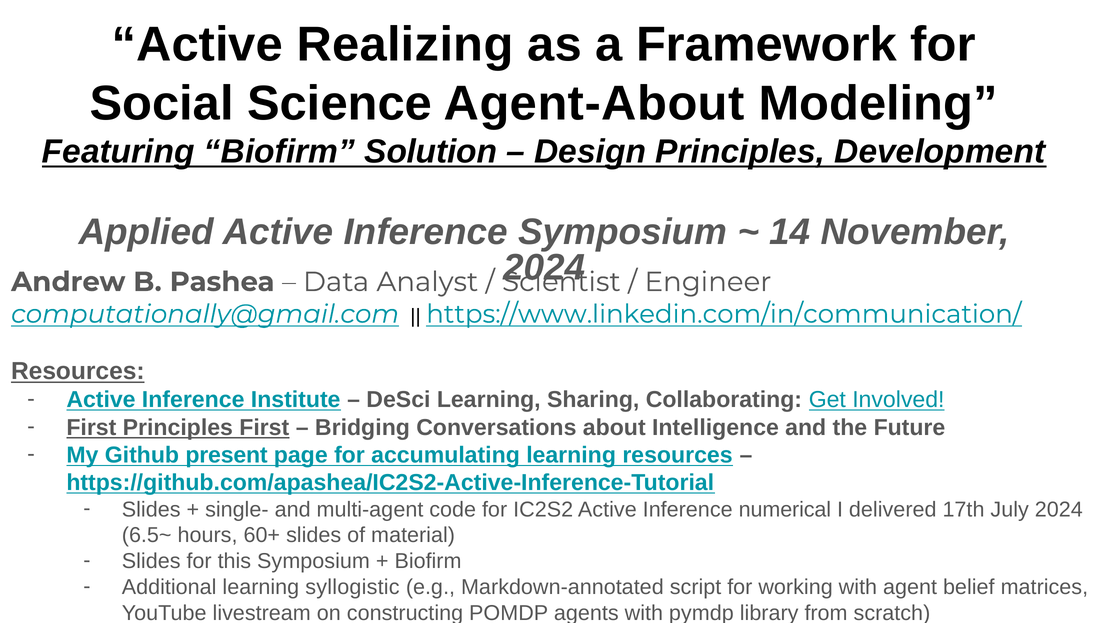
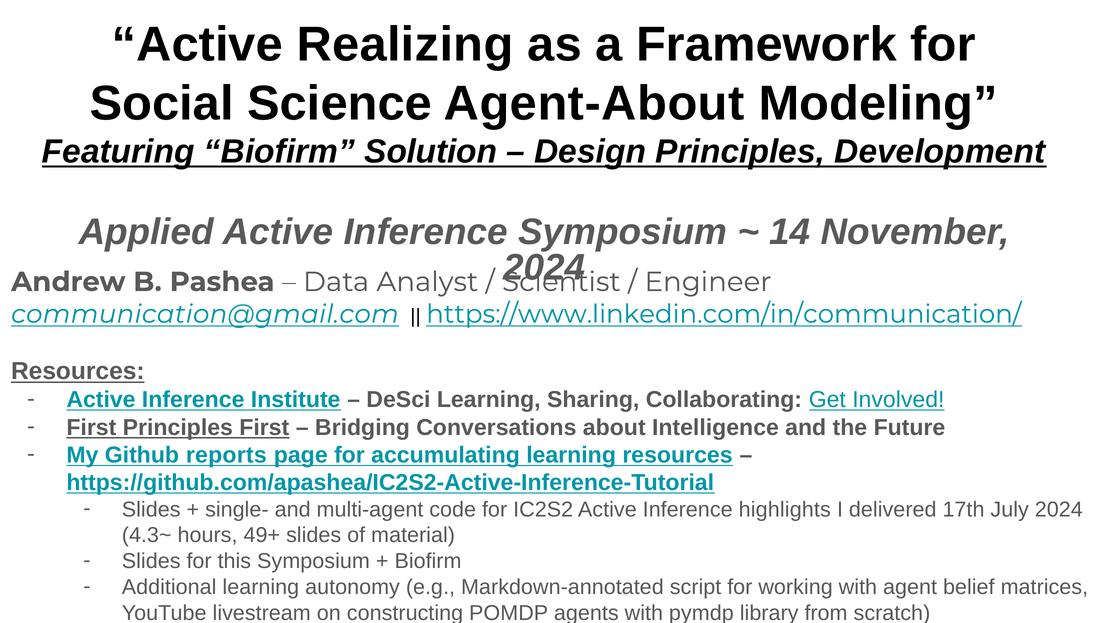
computationally@gmail.com: computationally@gmail.com -> communication@gmail.com (205, 314)
present: present -> reports (226, 455)
numerical: numerical -> highlights (785, 510)
6.5~: 6.5~ -> 4.3~ (147, 536)
60+: 60+ -> 49+ (262, 536)
syllogistic: syllogistic -> autonomy (353, 587)
